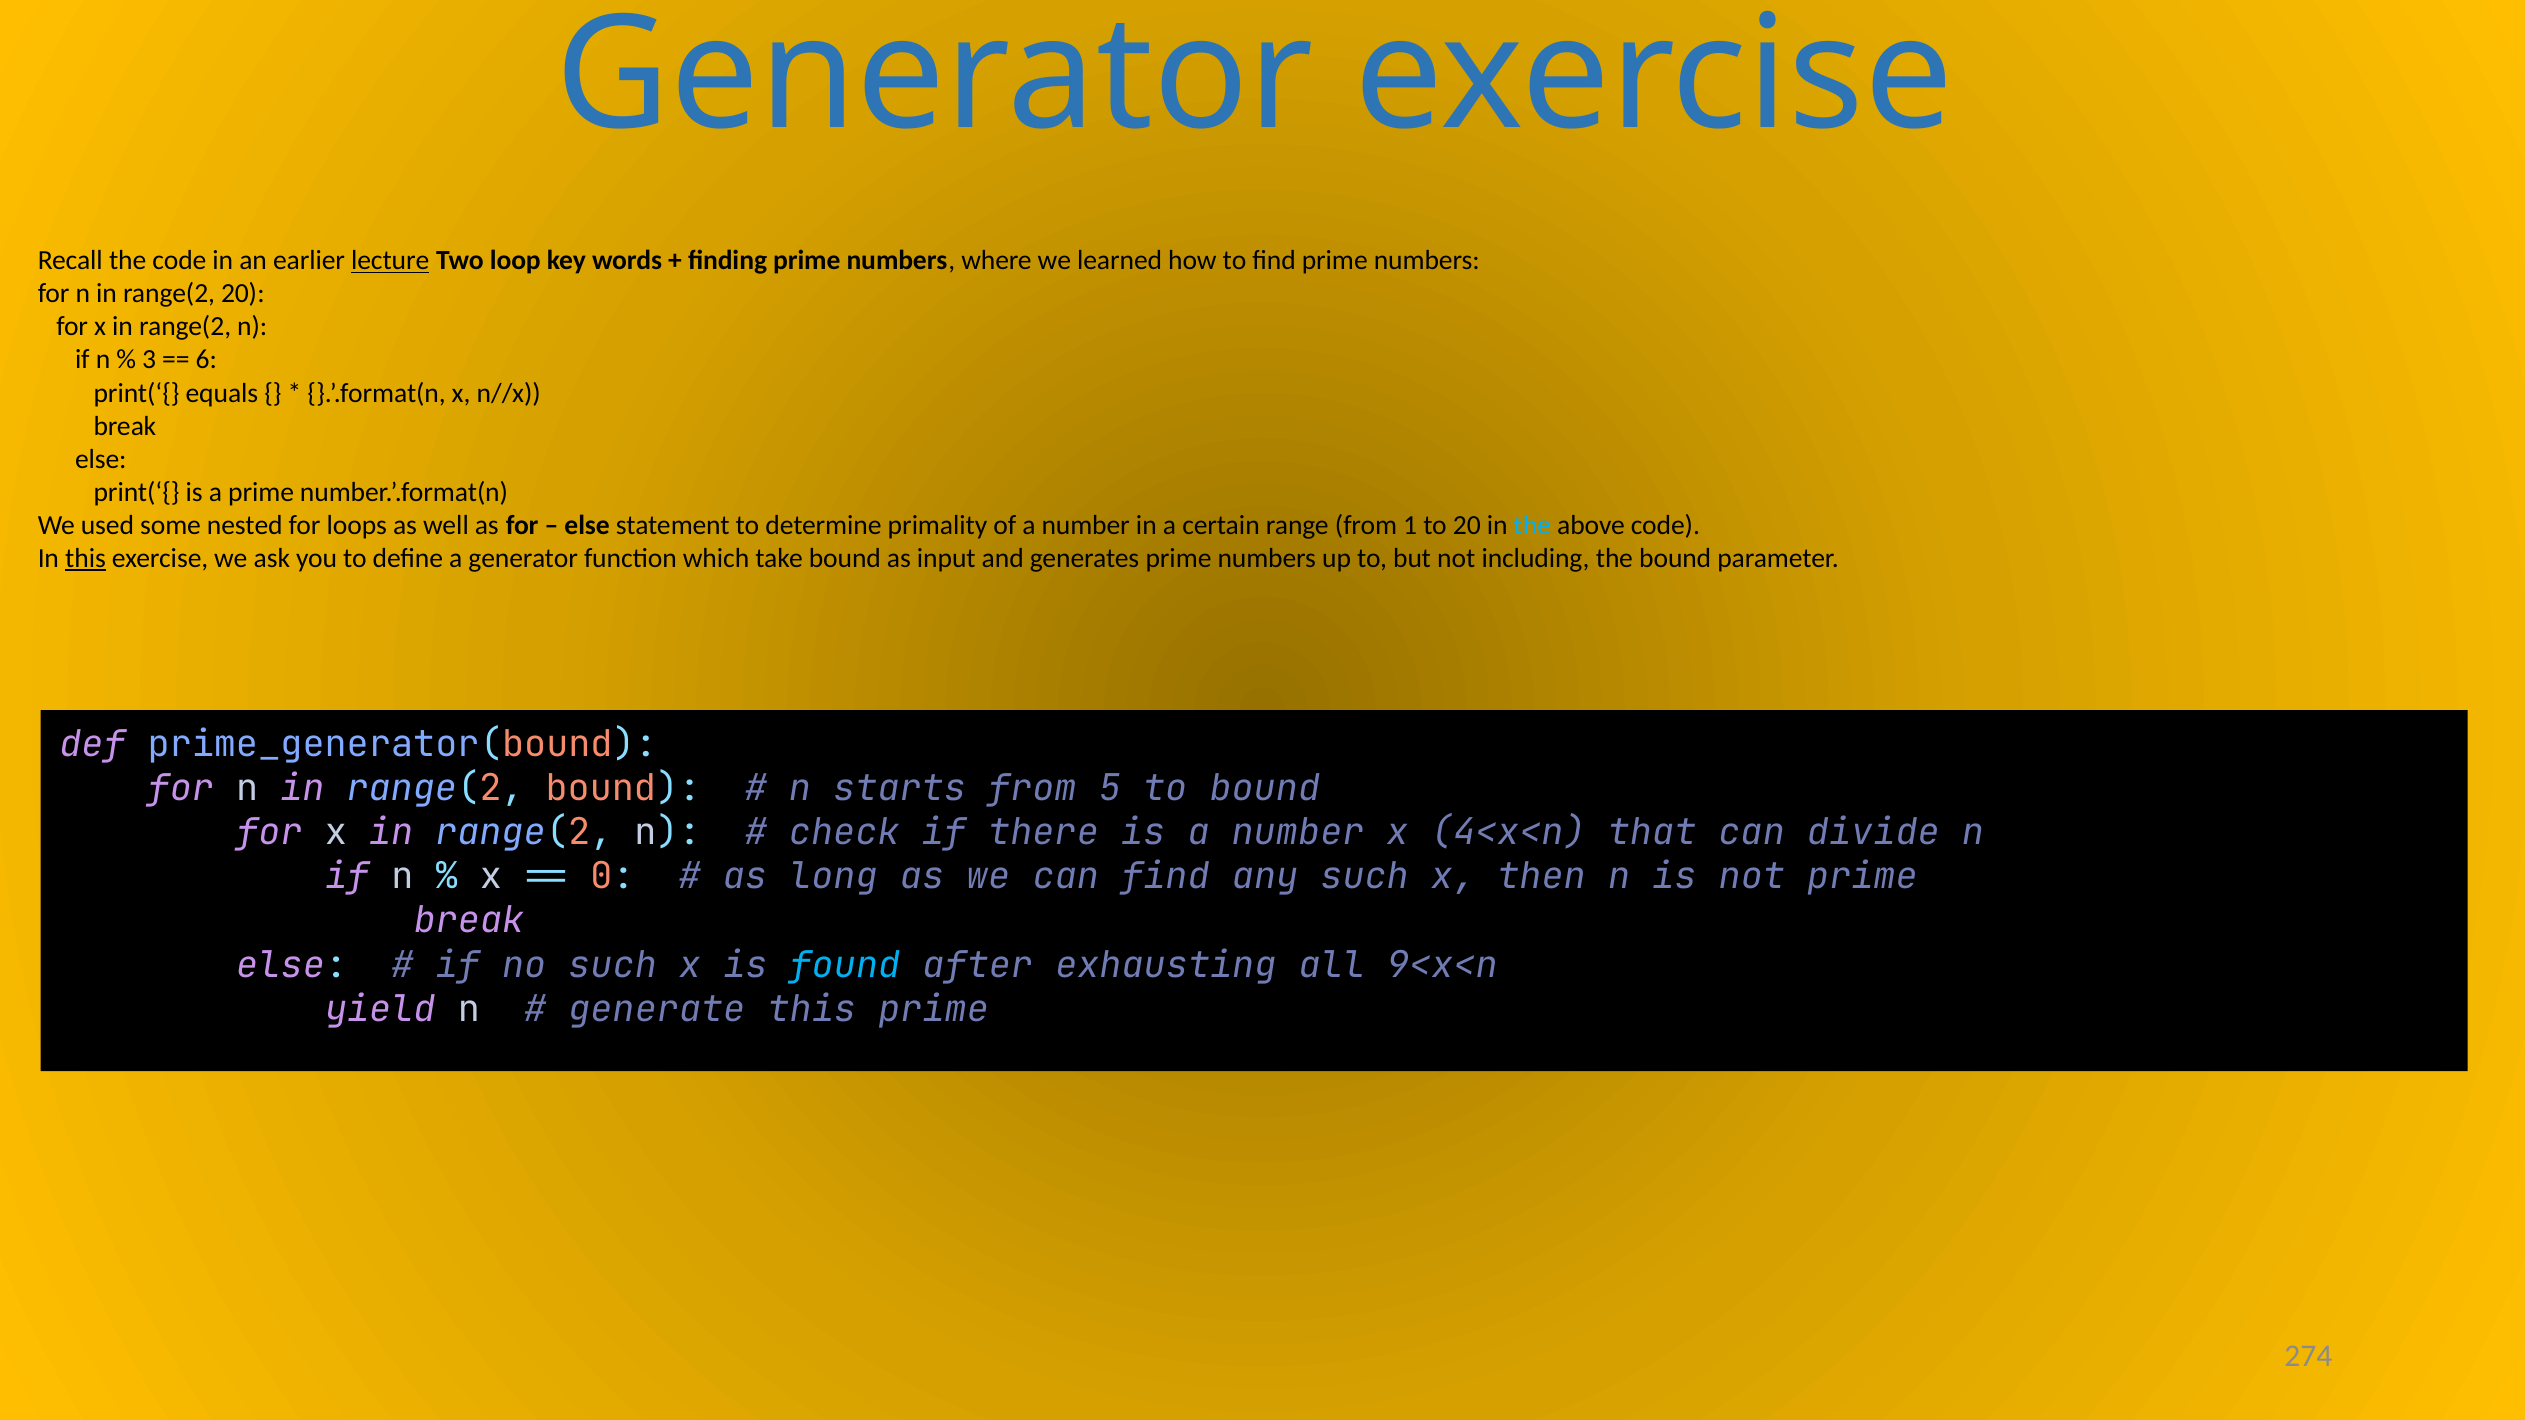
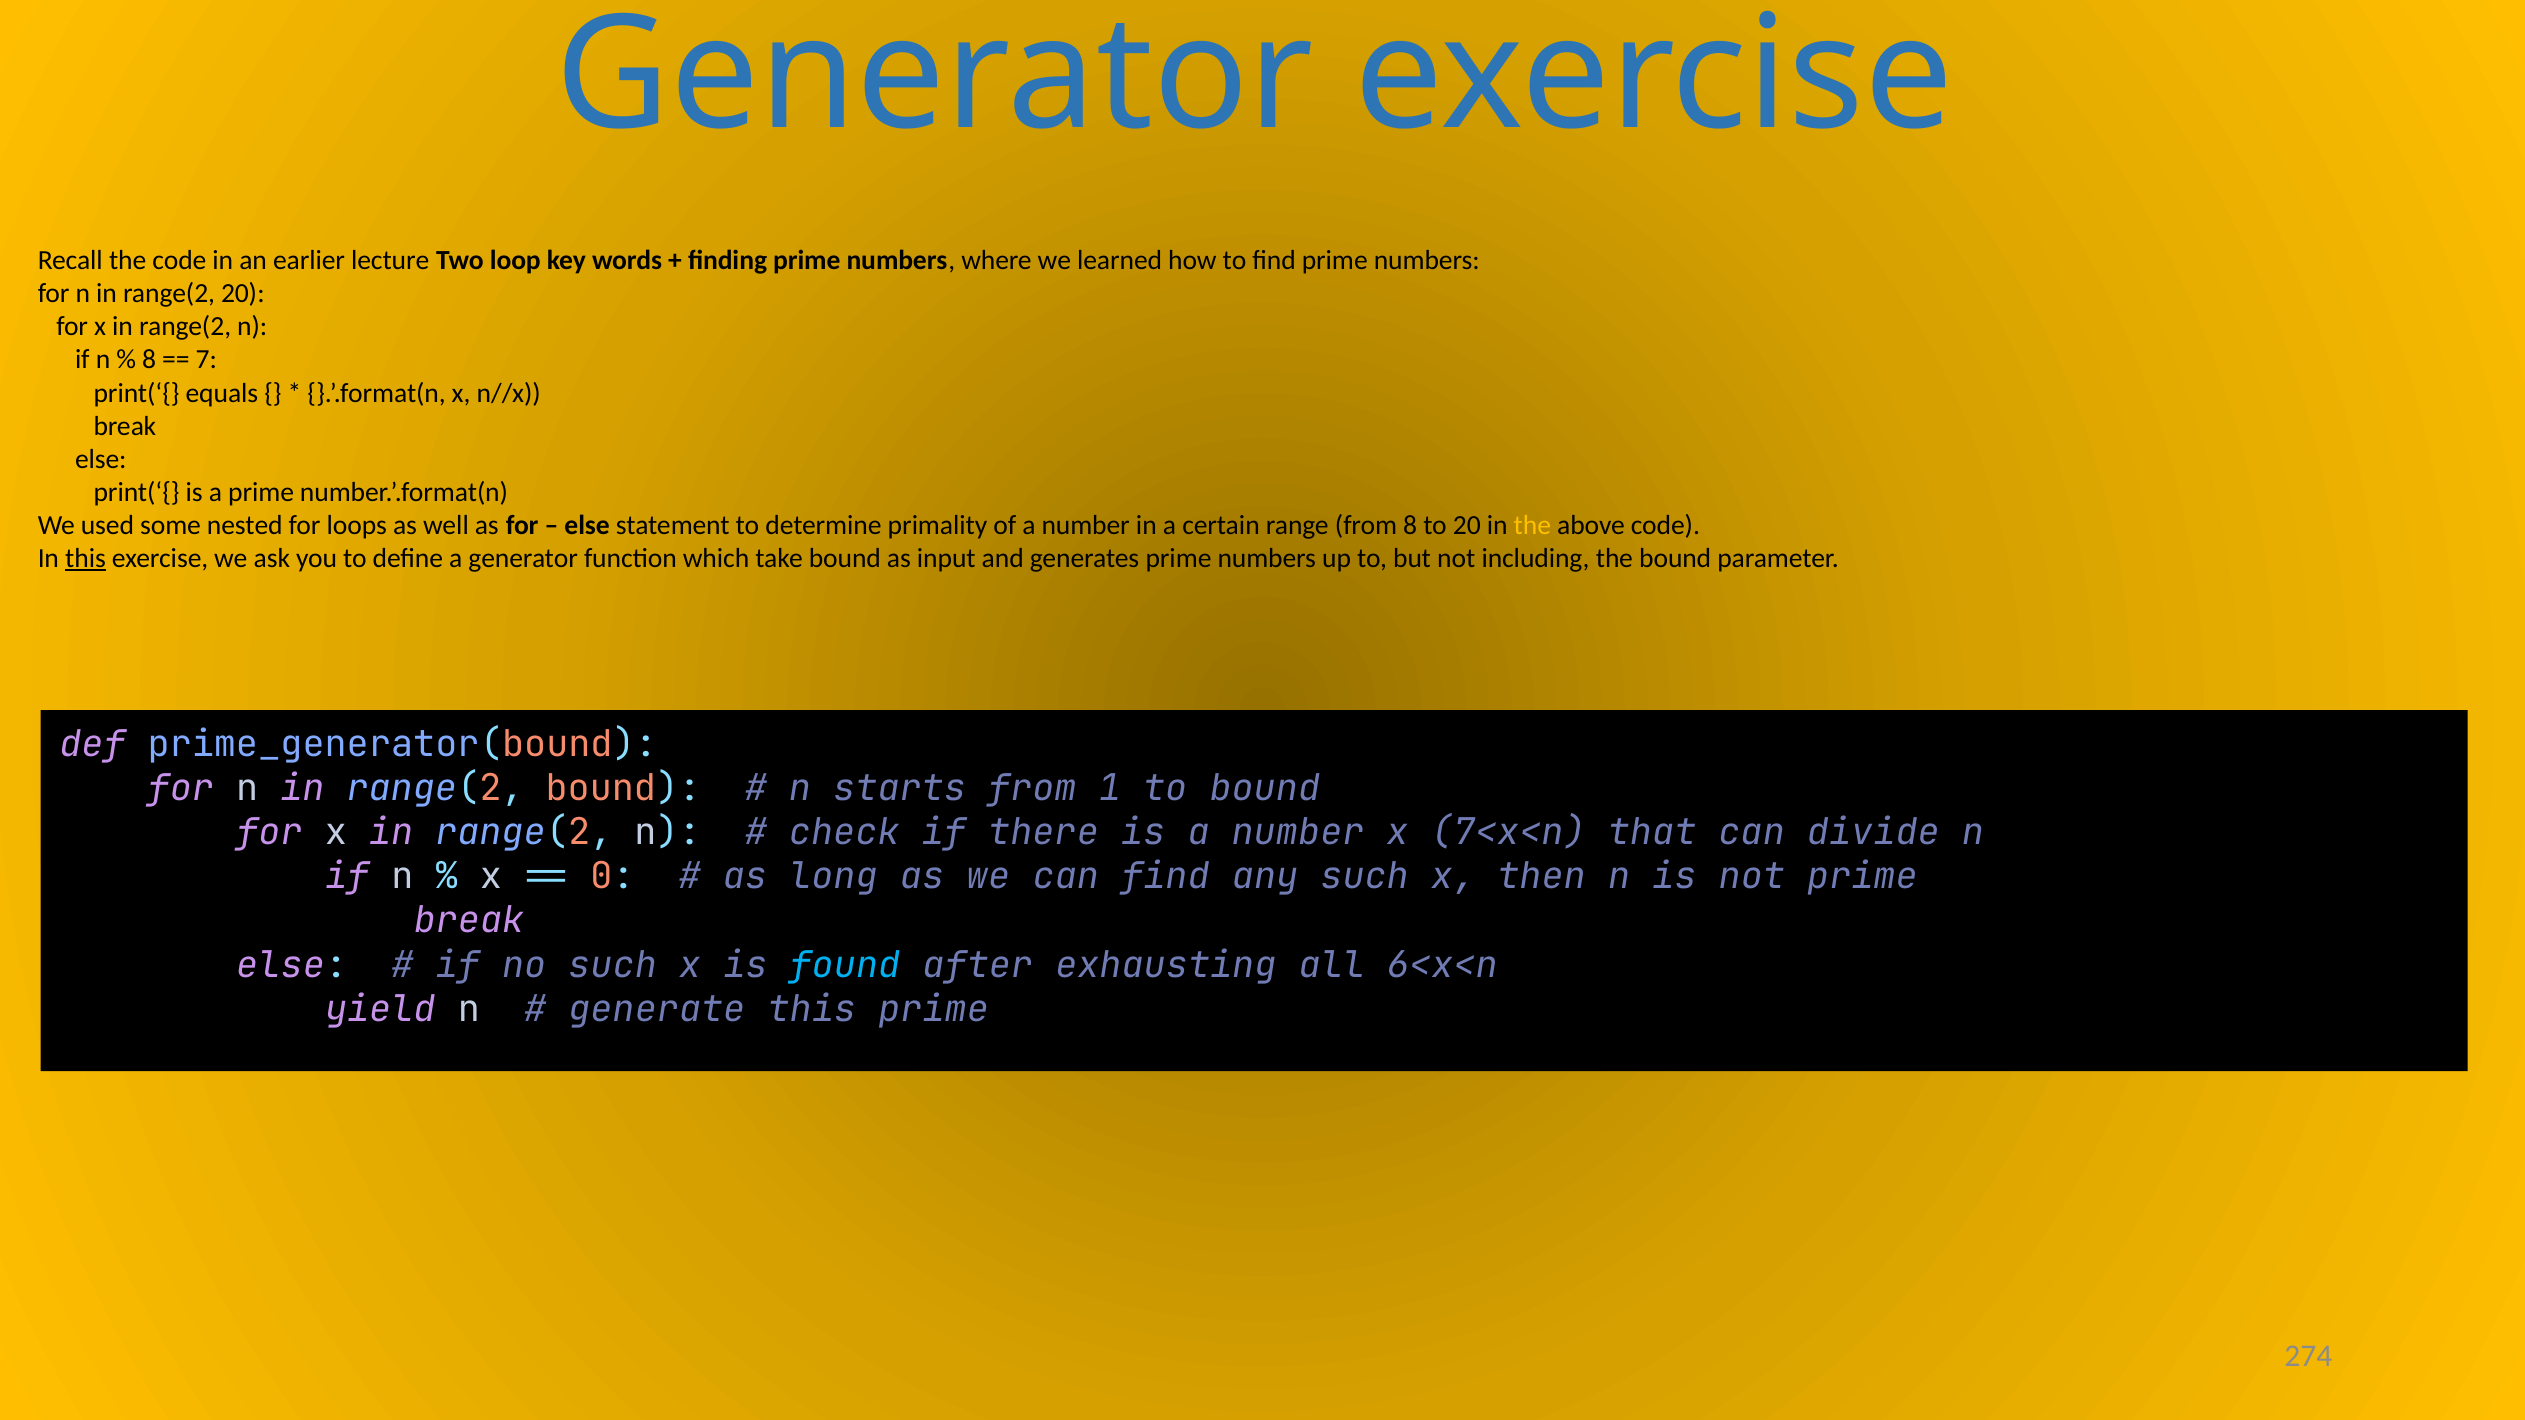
lecture underline: present -> none (390, 261)
3: 3 -> 8 (149, 360)
6: 6 -> 7 (206, 360)
from 1: 1 -> 8 (1410, 525)
the colour: light blue -> yellow (1532, 525)
5: 5 -> 1 (1110, 788)
4<x<n: 4<x<n -> 7<x<n (1508, 833)
9<x<n: 9<x<n -> 6<x<n (1442, 965)
